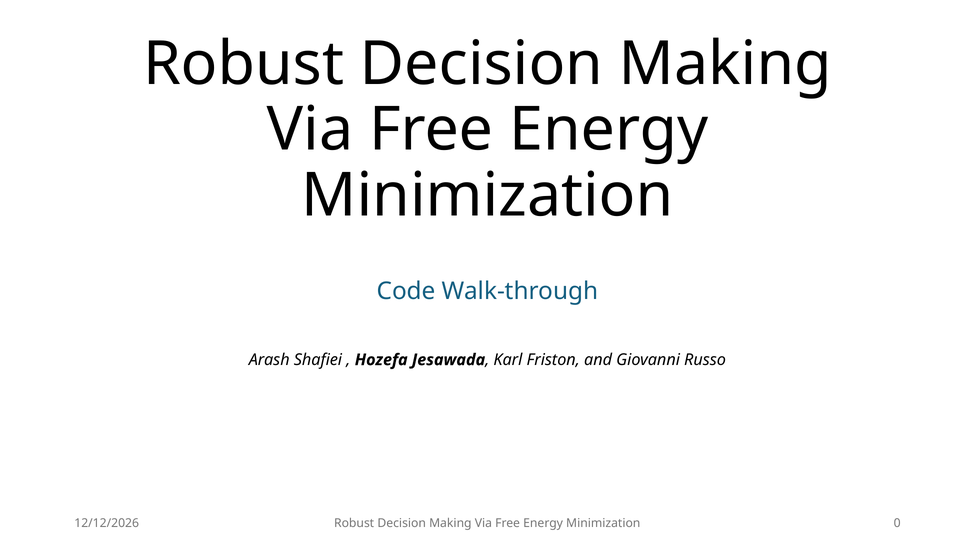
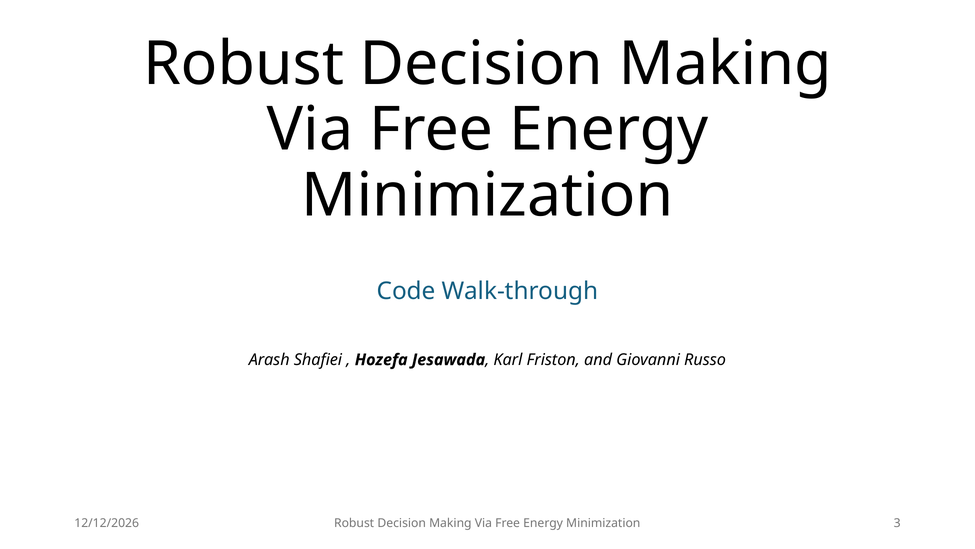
0: 0 -> 3 (897, 523)
